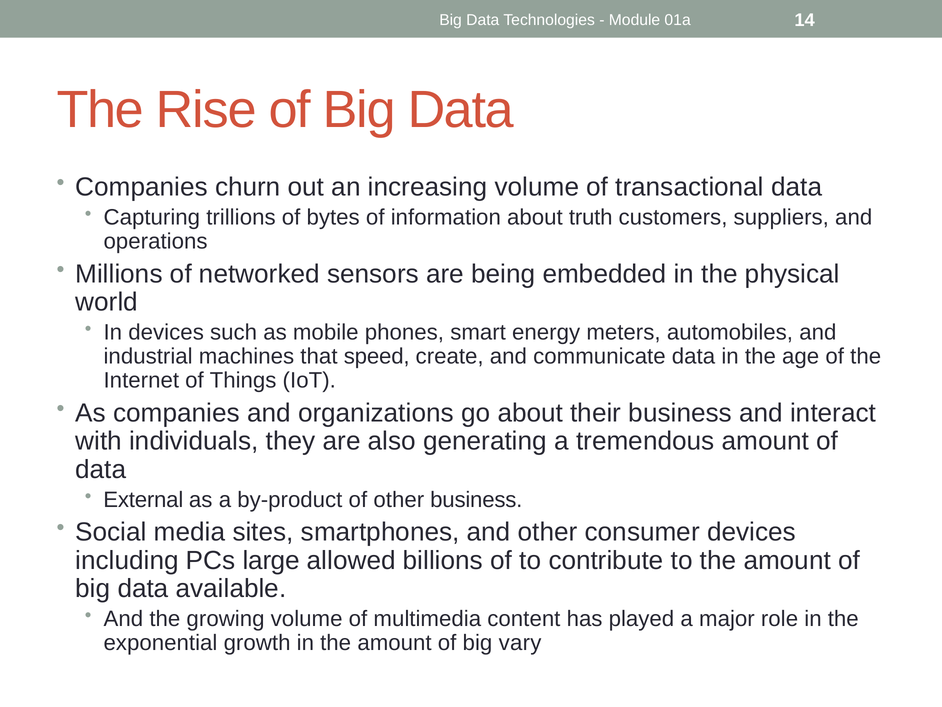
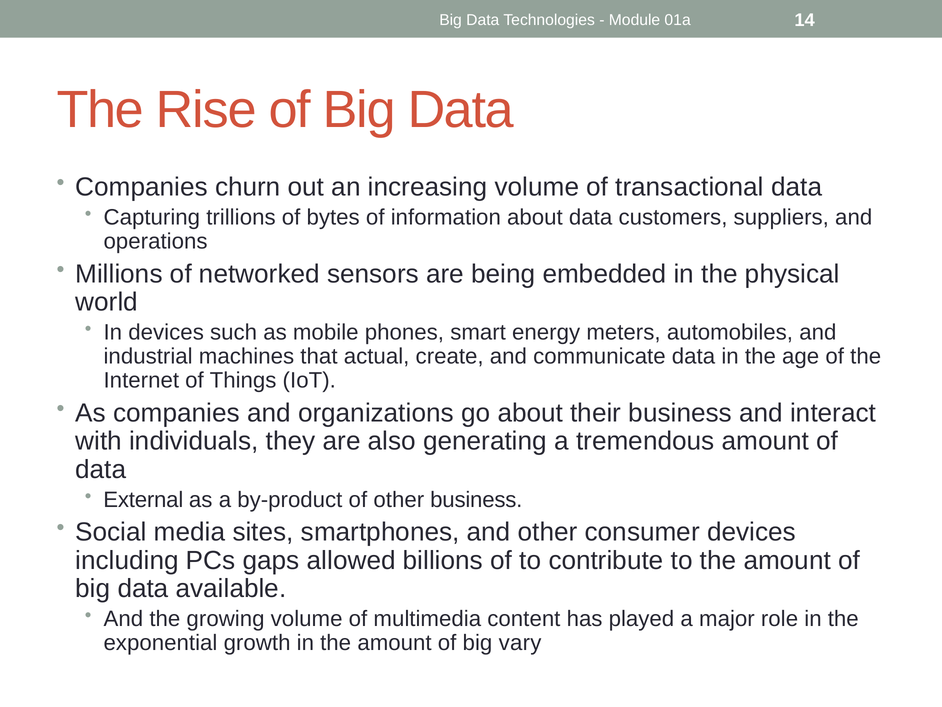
about truth: truth -> data (591, 217)
speed: speed -> actual (377, 356)
large: large -> gaps (271, 560)
